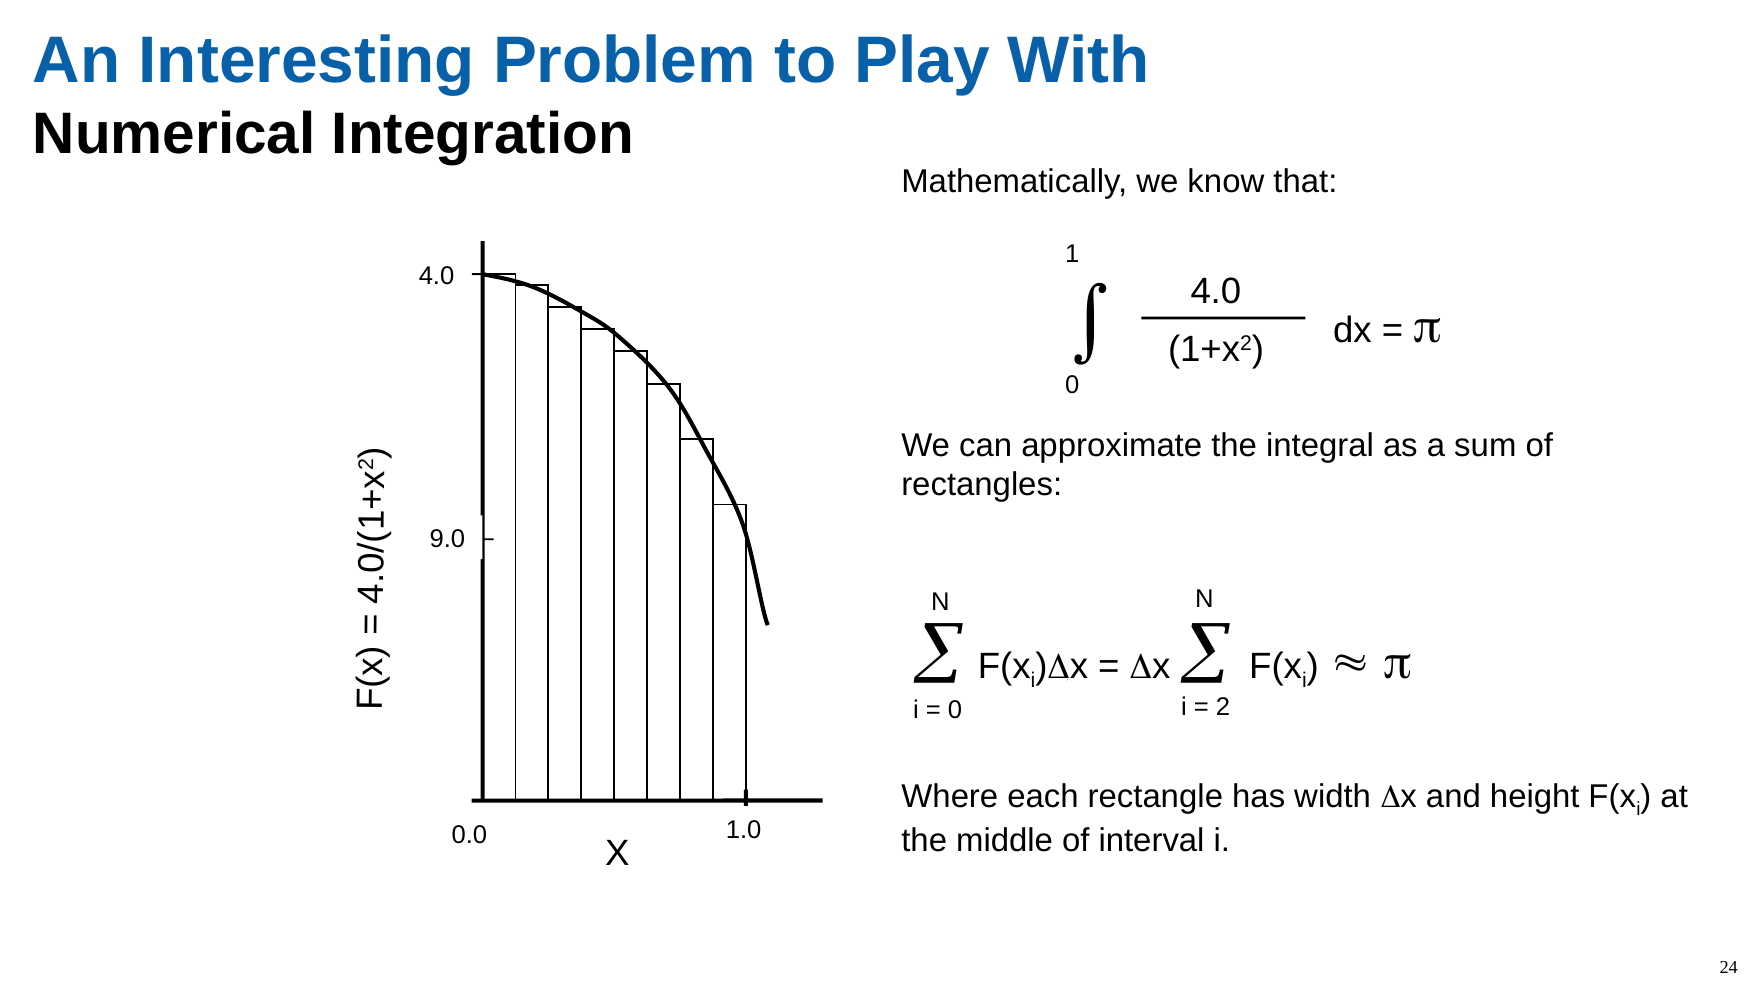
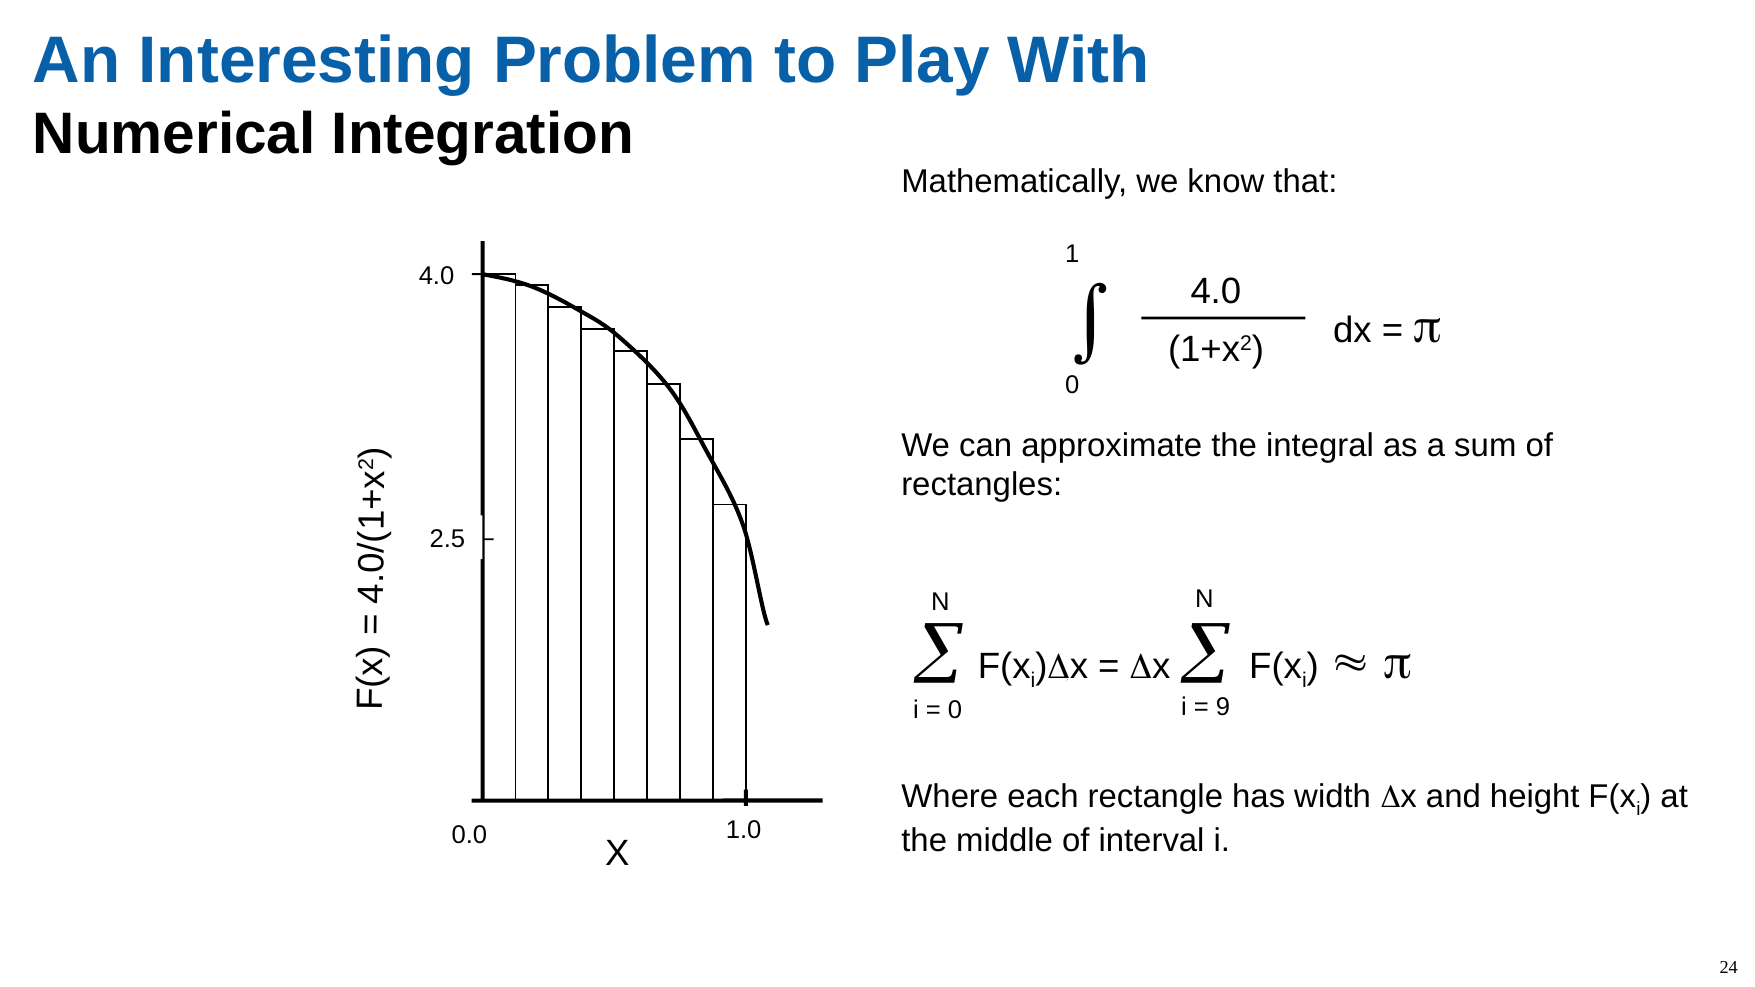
9.0: 9.0 -> 2.5 (447, 539)
2: 2 -> 9 (1223, 707)
